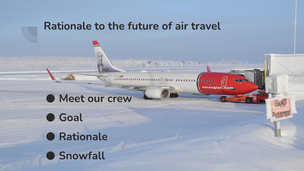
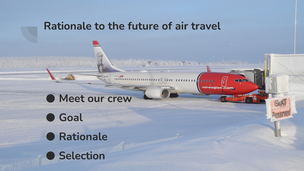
Snowfall: Snowfall -> Selection (82, 156)
